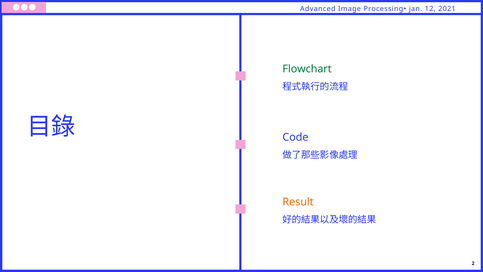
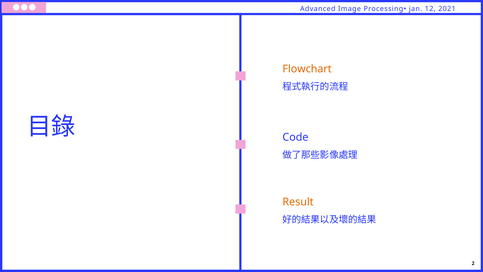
Flowchart colour: green -> orange (307, 69)
